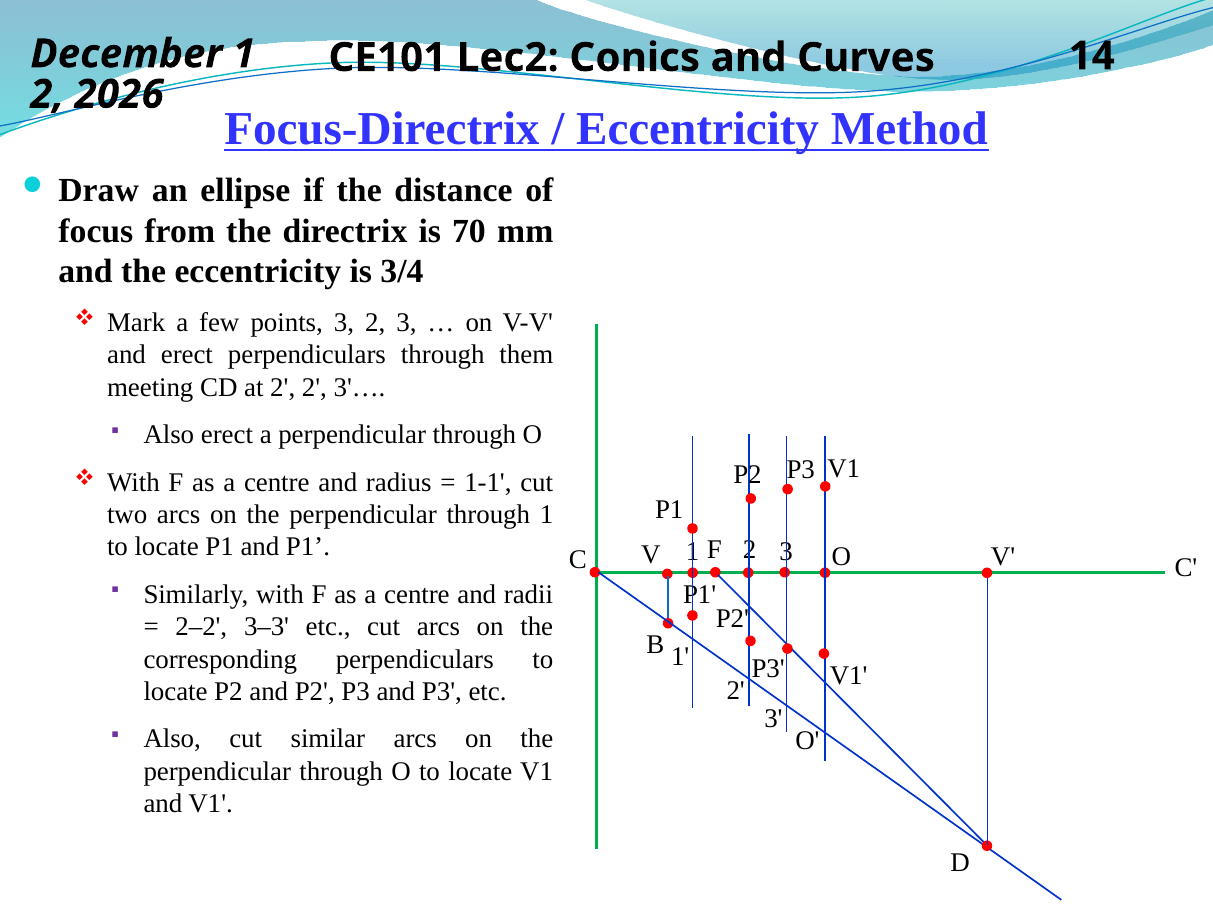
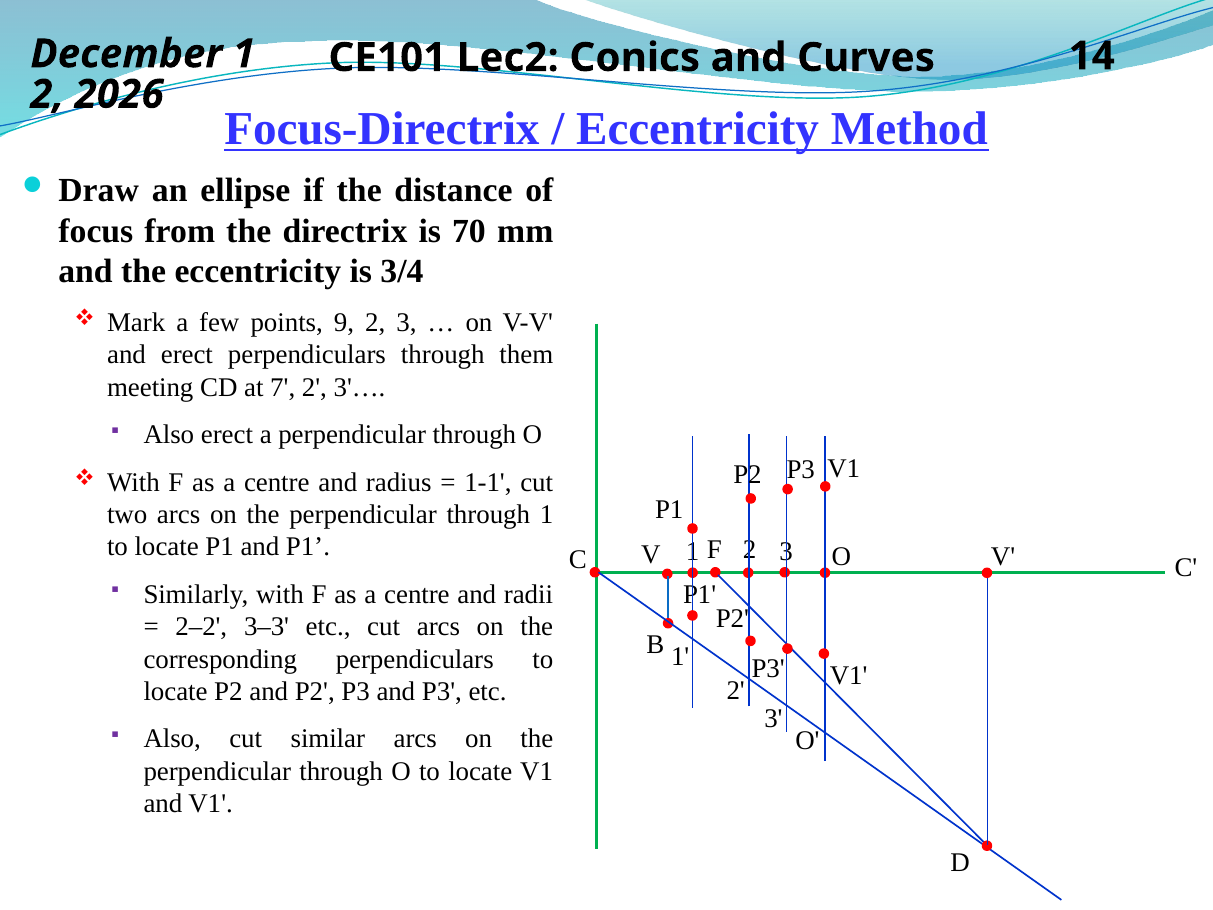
points 3: 3 -> 9 (344, 322)
at 2: 2 -> 7 (283, 387)
